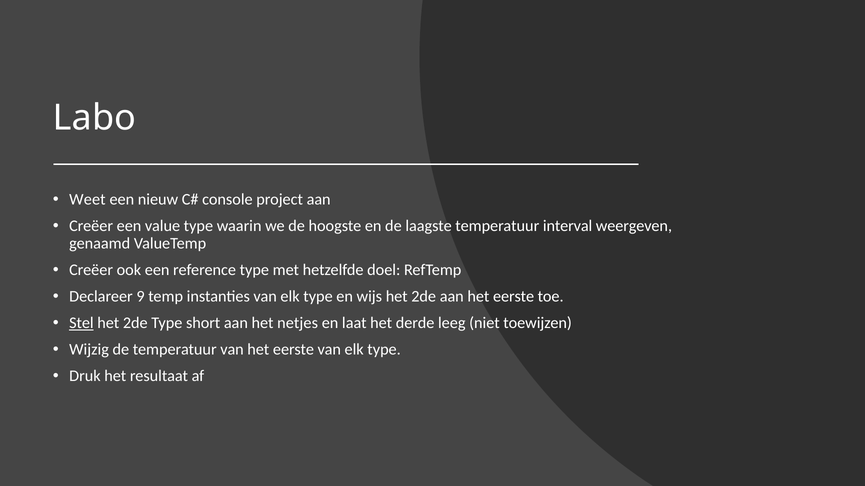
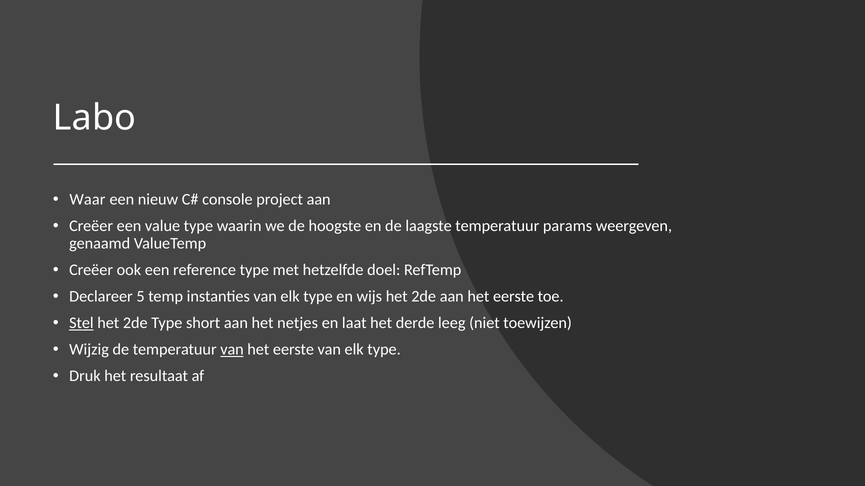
Weet: Weet -> Waar (87, 200)
interval: interval -> params (568, 226)
9: 9 -> 5 (140, 297)
van underline: none -> present (232, 350)
